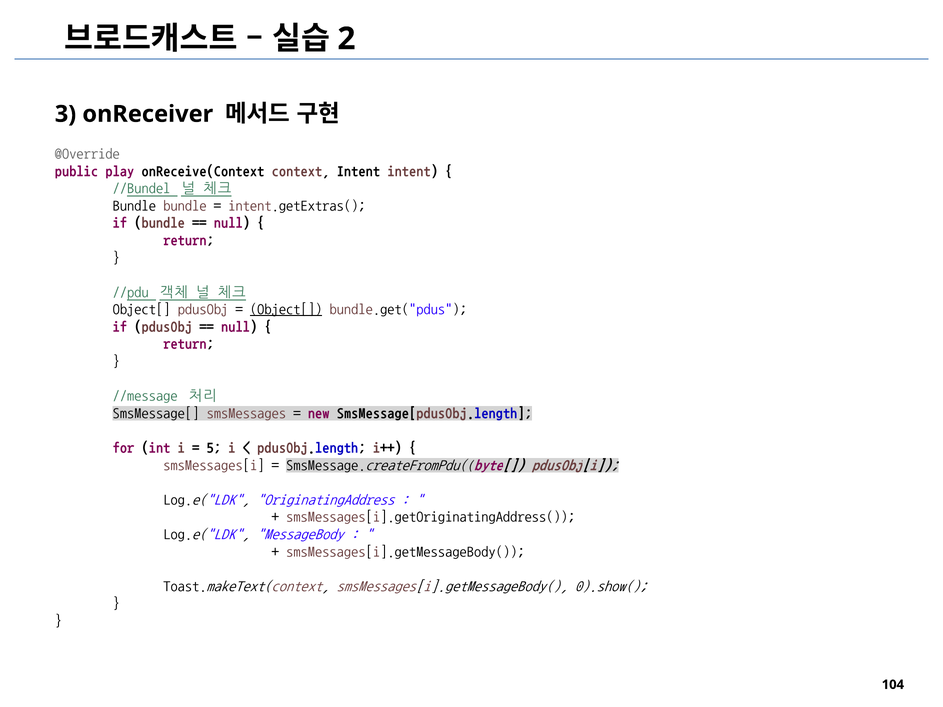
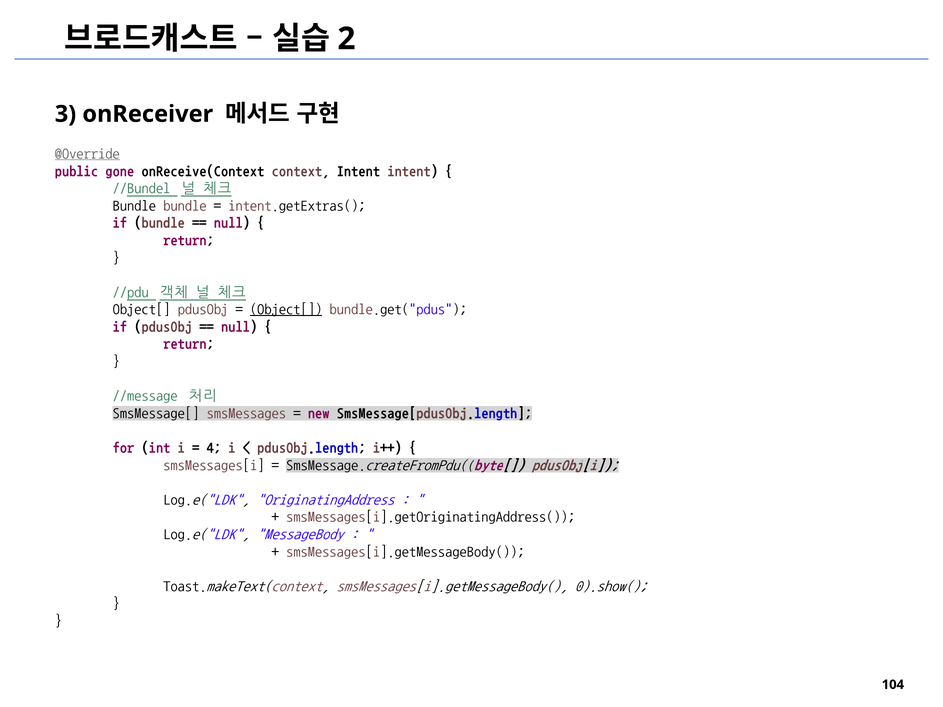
@Override underline: none -> present (87, 154)
play: play -> gone (120, 171)
5: 5 -> 4 (214, 448)
